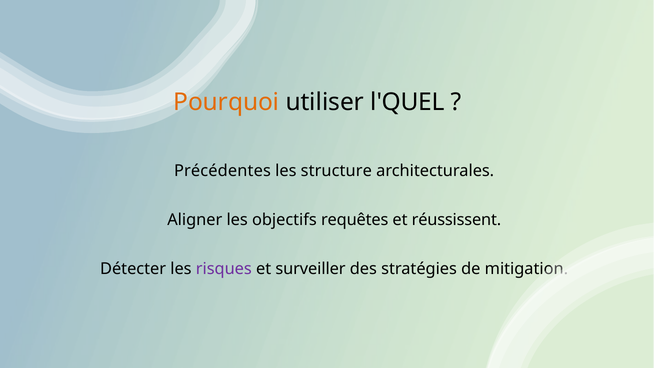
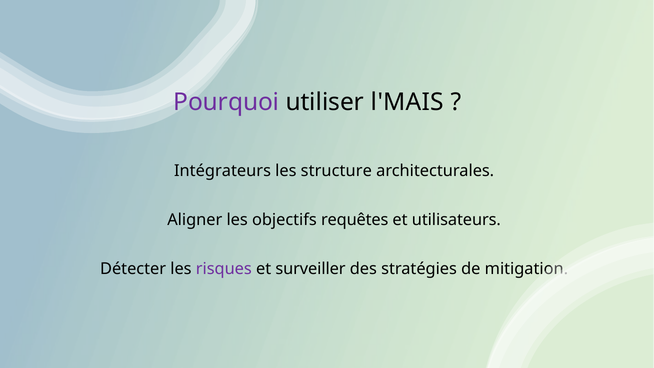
Pourquoi colour: orange -> purple (226, 102)
l'QUEL: l'QUEL -> l'MAIS (407, 102)
Précédentes: Précédentes -> Intégrateurs (223, 171)
réussissent: réussissent -> utilisateurs (456, 220)
